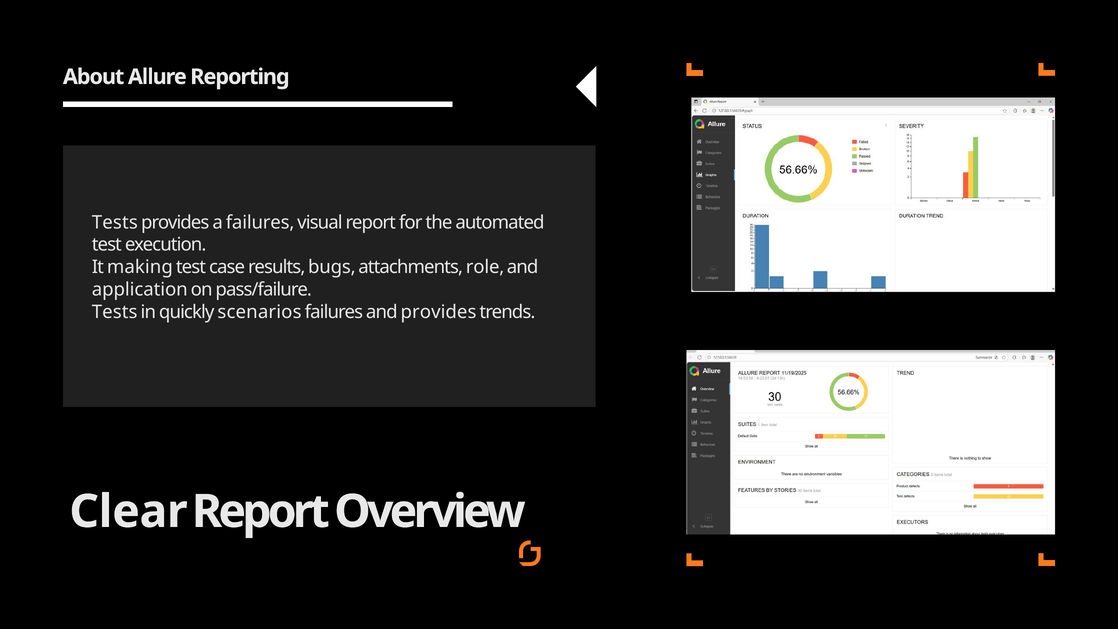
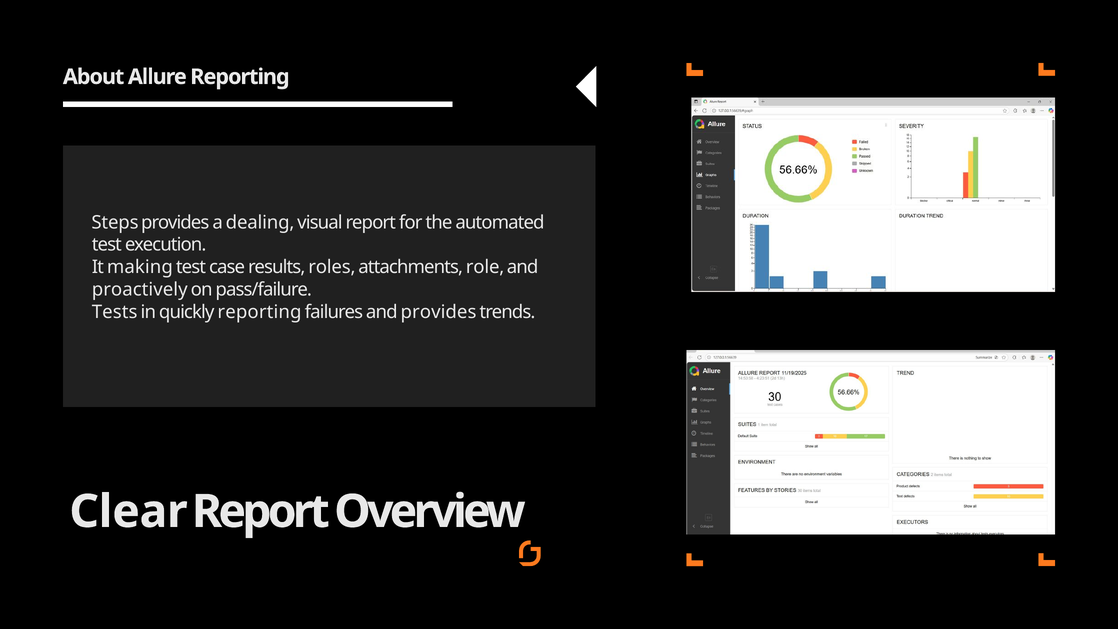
Tests: Tests -> Steps (115, 222)
a failures: failures -> dealing (260, 222)
bugs: bugs -> roles (332, 267)
application: application -> proactively (140, 290)
quickly scenarios: scenarios -> reporting (260, 312)
